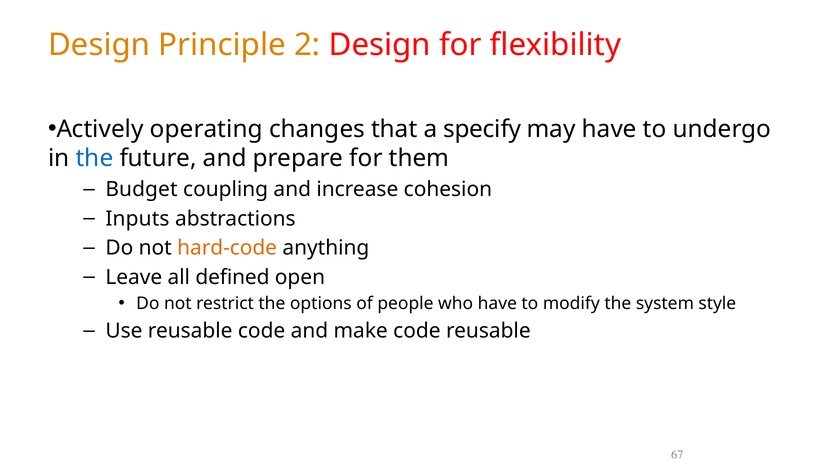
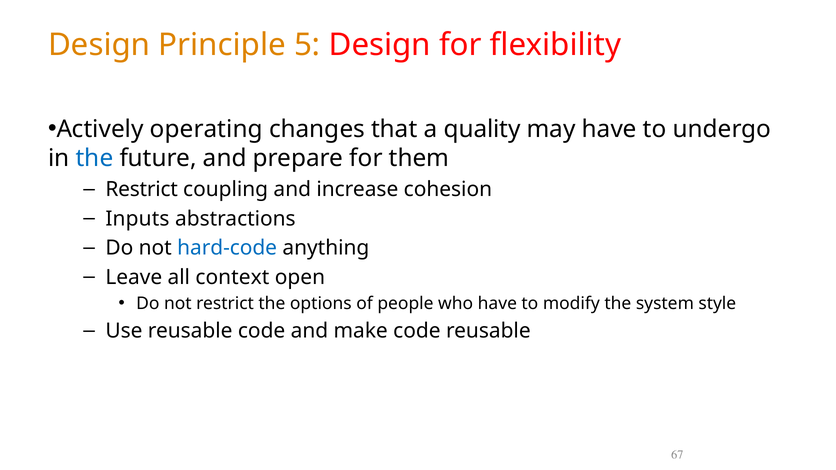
2: 2 -> 5 (307, 45)
specify: specify -> quality (482, 129)
Budget: Budget -> Restrict (142, 190)
hard-code colour: orange -> blue (227, 248)
defined: defined -> context (232, 277)
